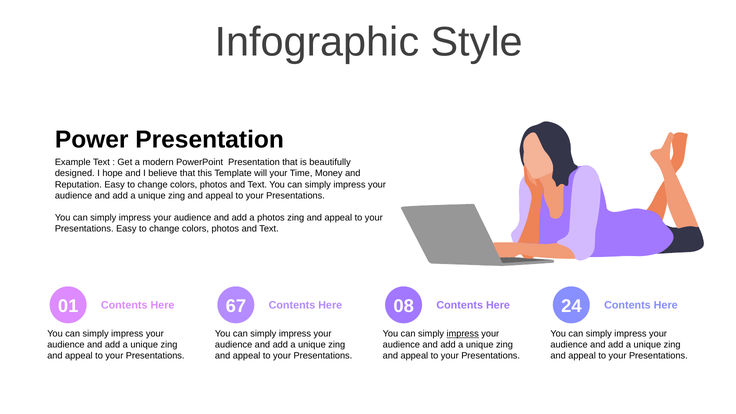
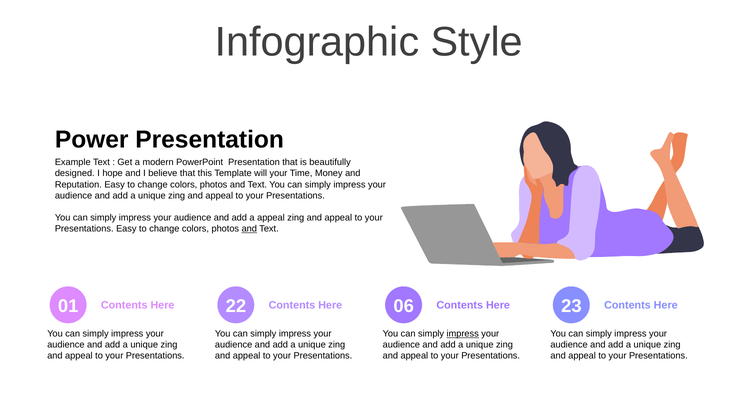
a photos: photos -> appeal (271, 218)
and underline: none -> present (249, 229)
67: 67 -> 22 (236, 306)
08: 08 -> 06 (404, 306)
24: 24 -> 23 (571, 306)
